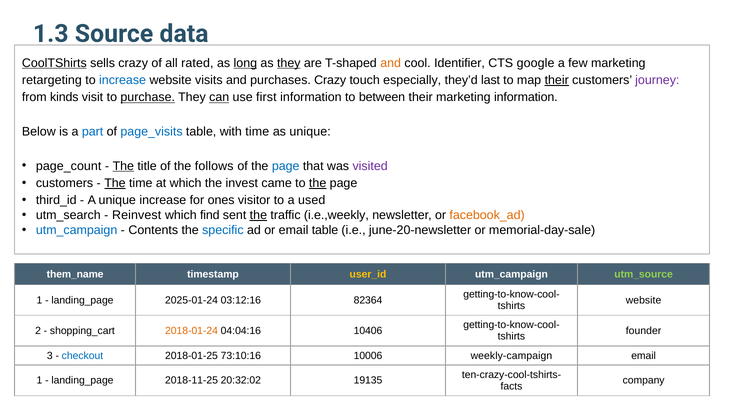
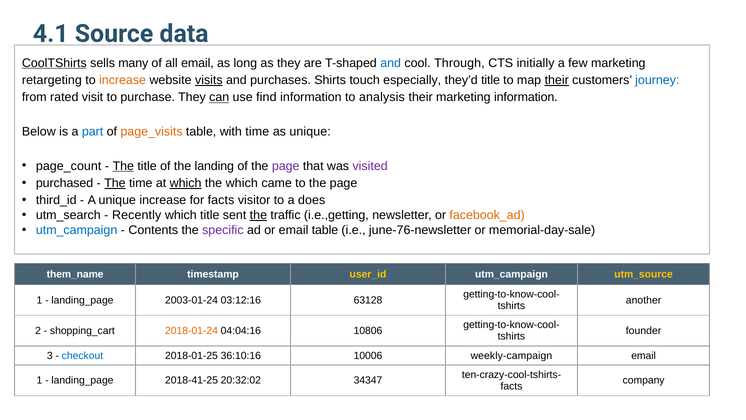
1.3: 1.3 -> 4.1 (51, 34)
sells crazy: crazy -> many (133, 63)
all rated: rated -> email (197, 63)
long underline: present -> none (245, 63)
they underline: present -> none (289, 63)
and colour: orange -> blue (391, 63)
Identifier: Identifier -> Through (459, 63)
google: google -> initially (536, 63)
increase colour: blue -> orange (123, 80)
visits underline: none -> present (209, 80)
purchases Crazy: Crazy -> Shirts (330, 80)
they’d last: last -> title (491, 80)
journey colour: purple -> blue (657, 80)
kinds: kinds -> rated (64, 97)
purchase underline: present -> none (148, 97)
first: first -> find (266, 97)
between: between -> analysis (382, 97)
page_visits colour: blue -> orange (152, 132)
follows: follows -> landing (214, 166)
page colour: blue -> purple (286, 166)
customers: customers -> purchased (65, 183)
which underline: none -> present (186, 183)
the invest: invest -> which (242, 183)
the underline: present -> none (318, 183)
for ones: ones -> facts (221, 200)
used: used -> does (312, 200)
Reinvest: Reinvest -> Recently (137, 215)
which find: find -> title (210, 215)
i.e.,weekly: i.e.,weekly -> i.e.,getting (336, 215)
specific colour: blue -> purple (223, 230)
june-20-newsletter: june-20-newsletter -> june-76-newsletter (420, 230)
utm_source colour: light green -> yellow (644, 274)
2025-01-24: 2025-01-24 -> 2003-01-24 (192, 300)
82364: 82364 -> 63128 (368, 300)
website: website -> another (644, 300)
10406: 10406 -> 10806 (368, 330)
73:10:16: 73:10:16 -> 36:10:16 (241, 355)
2018-11-25: 2018-11-25 -> 2018-41-25 (192, 380)
19135: 19135 -> 34347 (368, 380)
